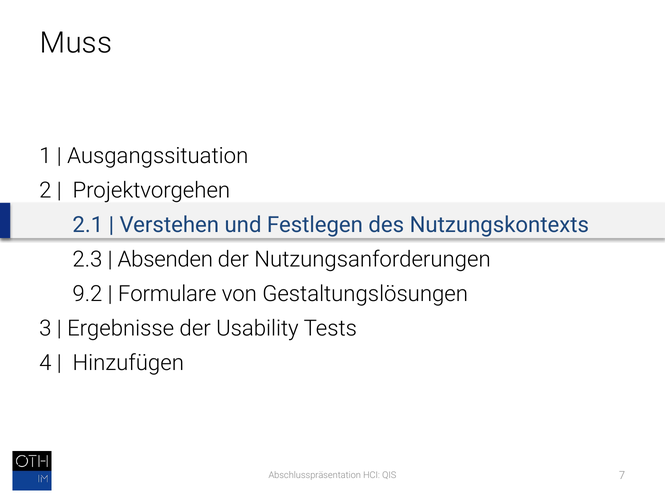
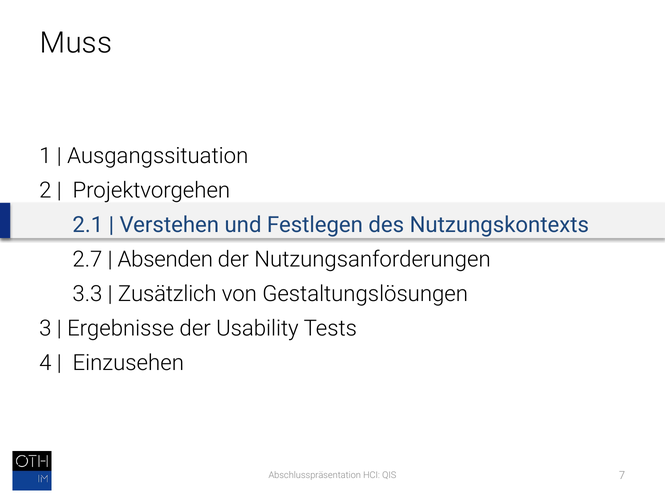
2.3: 2.3 -> 2.7 (87, 260)
9.2: 9.2 -> 3.3 (87, 294)
Formulare: Formulare -> Zusätzlich (167, 294)
Hinzufügen: Hinzufügen -> Einzusehen (128, 363)
